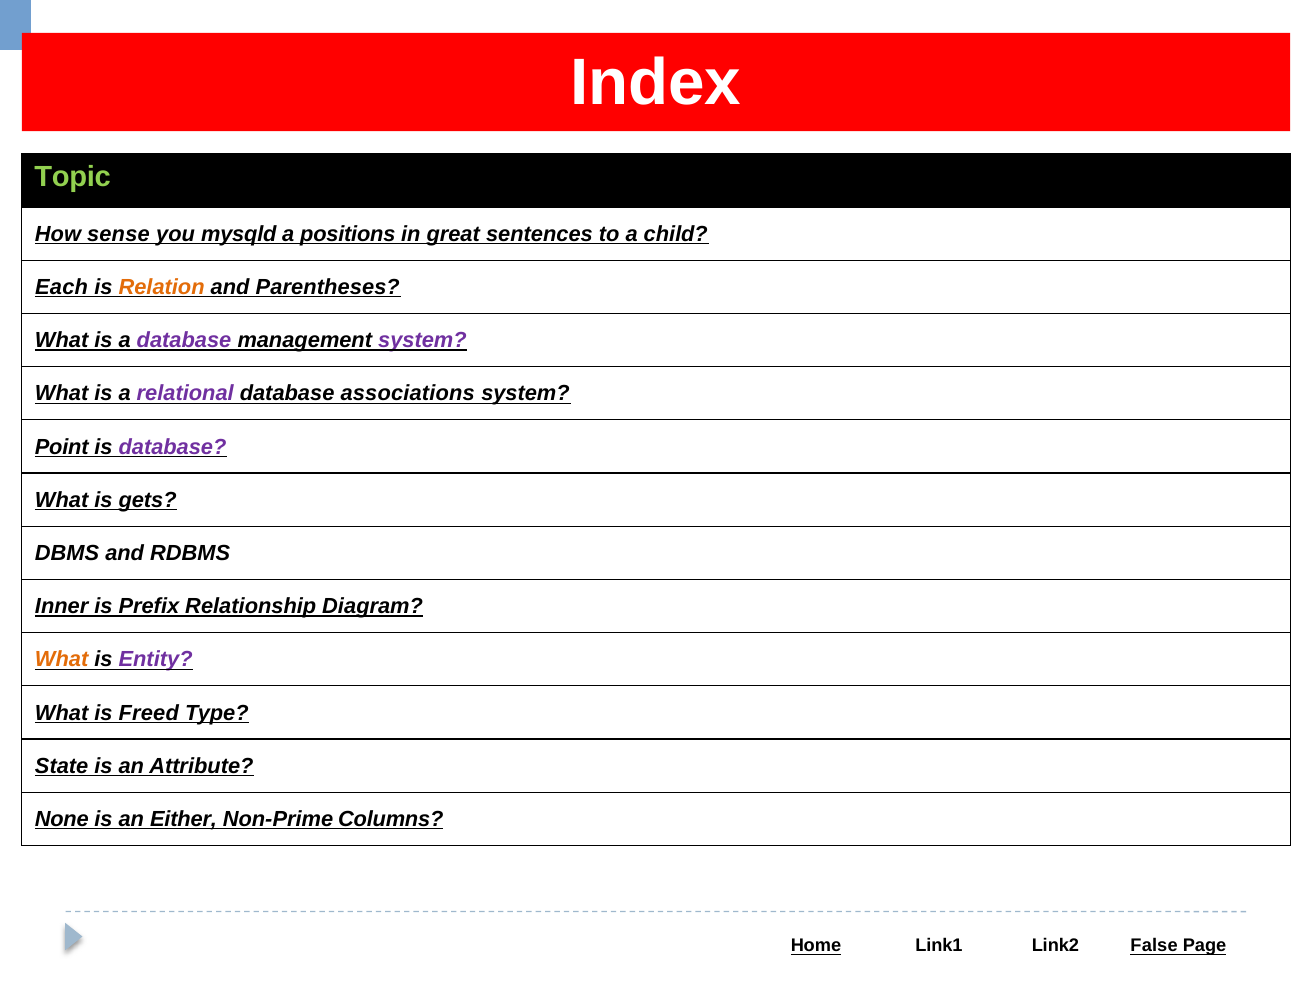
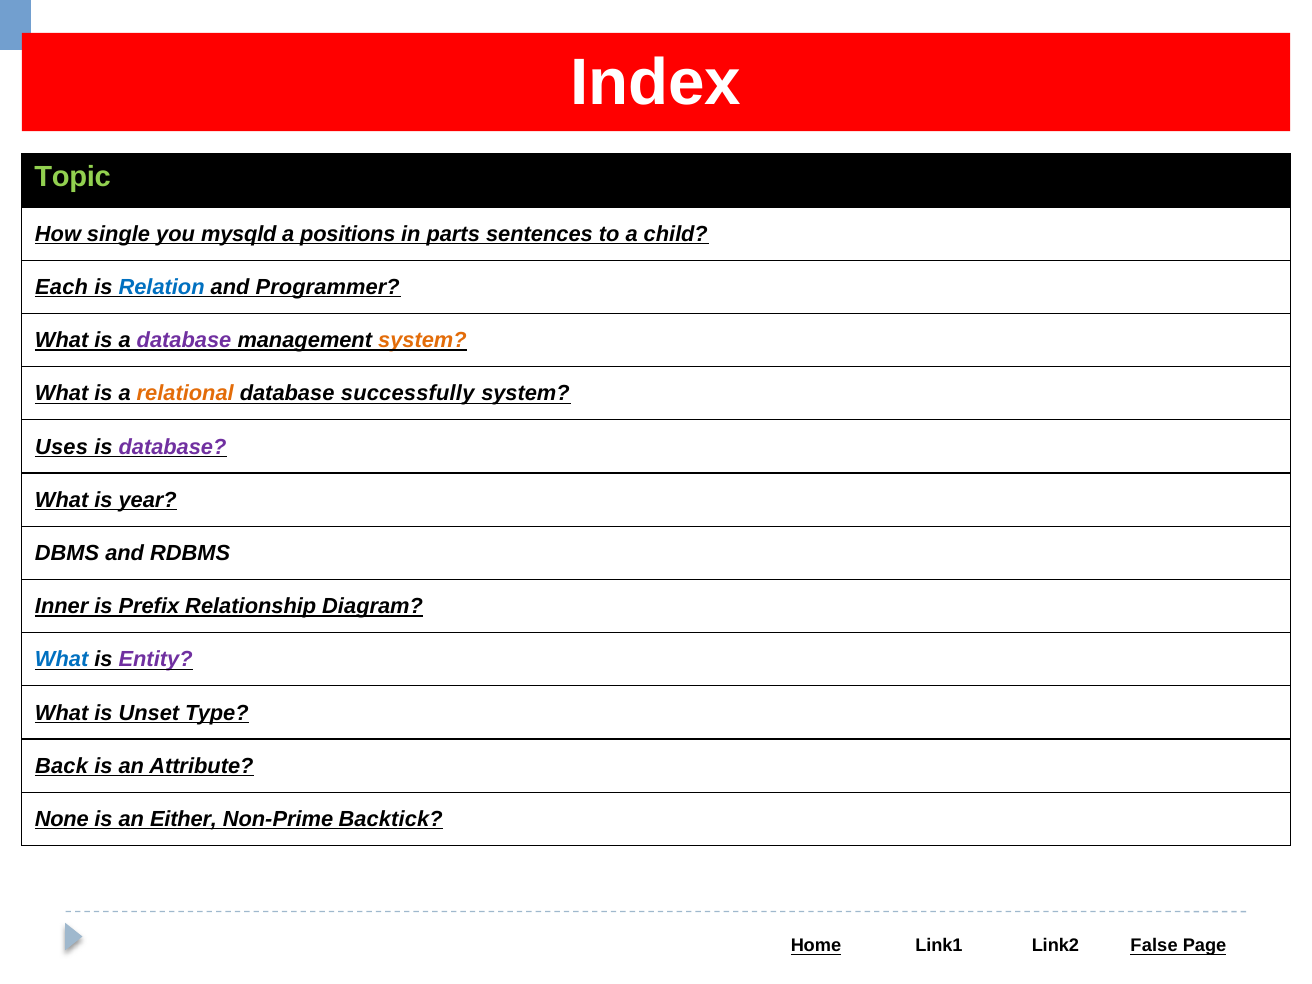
sense: sense -> single (119, 234)
great: great -> parts (453, 234)
Relation colour: orange -> blue (162, 287)
Parentheses: Parentheses -> Programmer (328, 287)
system colour: purple -> orange (422, 340)
relational colour: purple -> orange (185, 394)
associations: associations -> successfully (408, 394)
Point: Point -> Uses (62, 447)
gets: gets -> year (148, 500)
What colour: orange -> blue (62, 660)
Freed: Freed -> Unset (149, 713)
State: State -> Back (62, 766)
Columns: Columns -> Backtick (391, 819)
